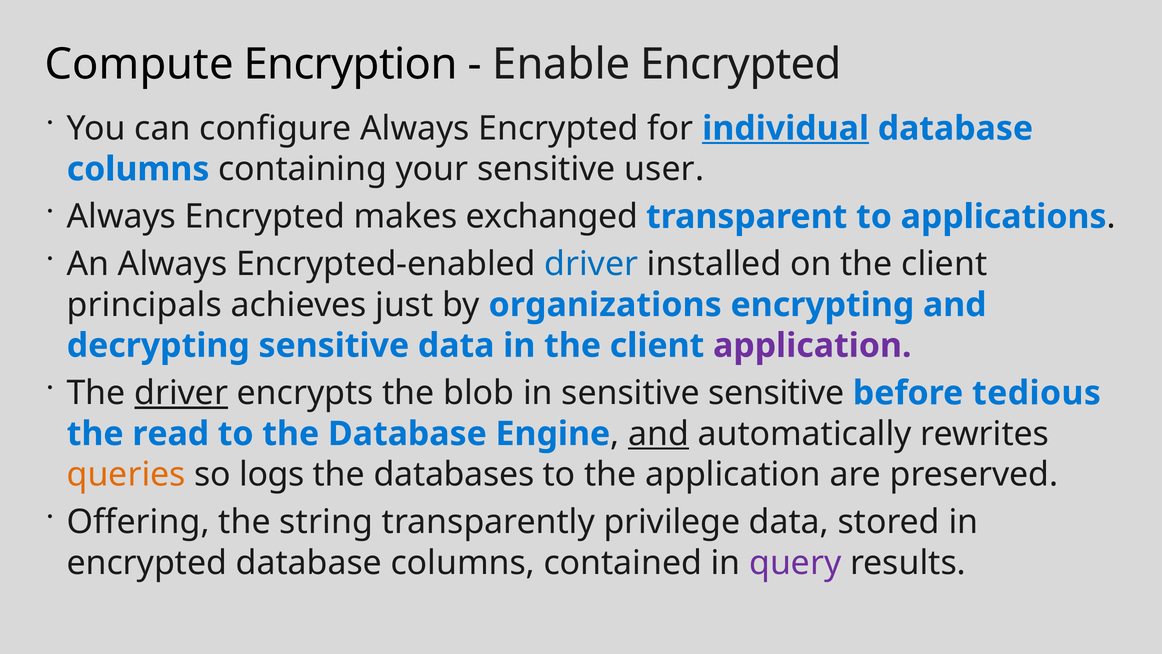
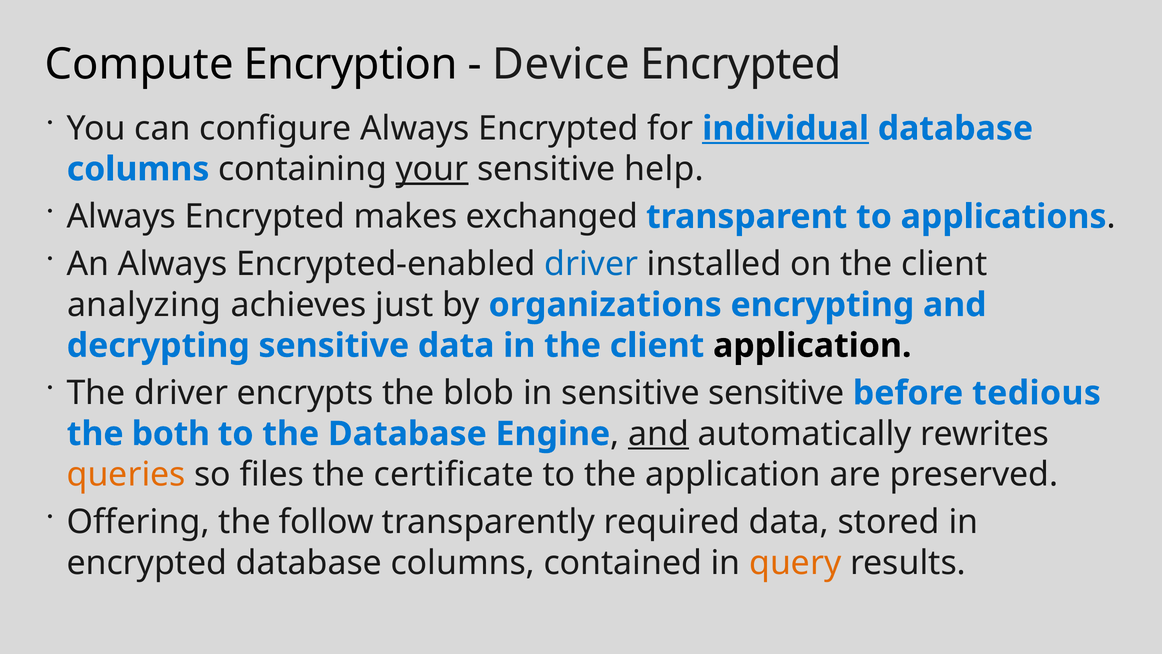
Enable: Enable -> Device (561, 64)
your underline: none -> present (432, 169)
user: user -> help (664, 169)
principals: principals -> analyzing (144, 305)
application colour: purple -> black (812, 345)
driver underline: present -> none (181, 393)
read: read -> both (171, 434)
logs: logs -> files (272, 474)
databases: databases -> certificate (454, 474)
string: string -> follow (326, 522)
privilege: privilege -> required (672, 522)
query colour: purple -> orange (795, 562)
